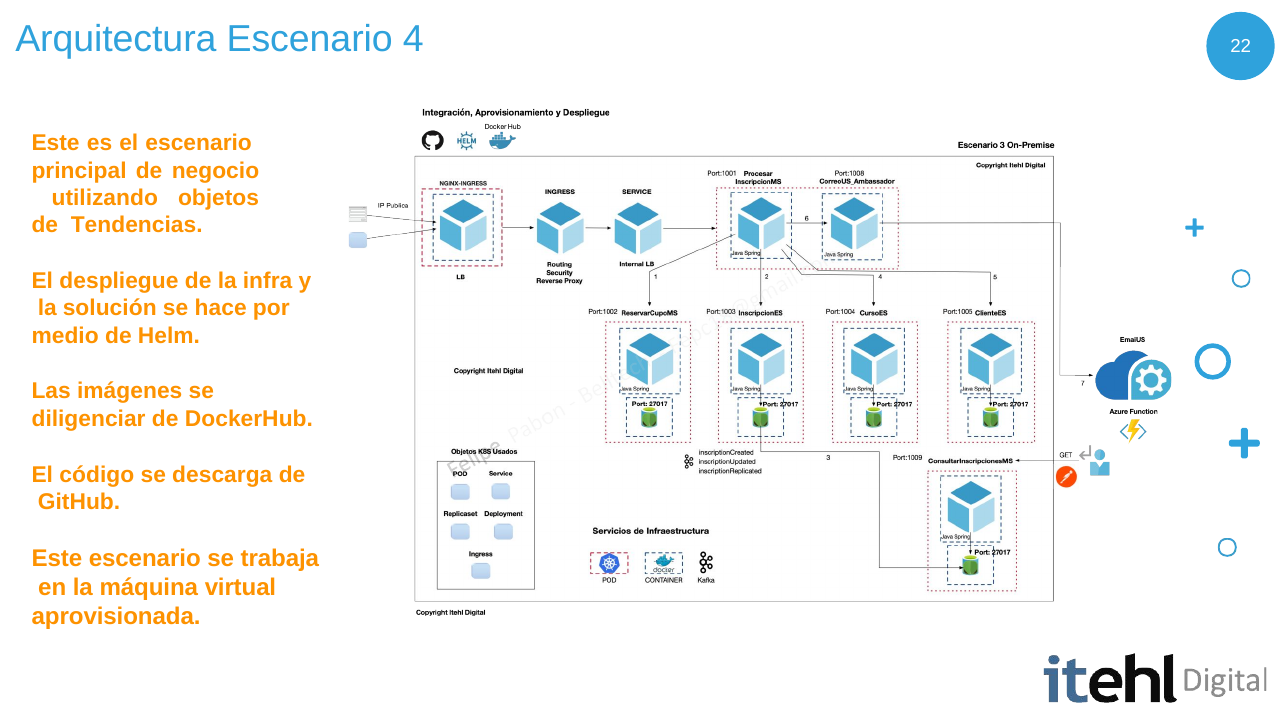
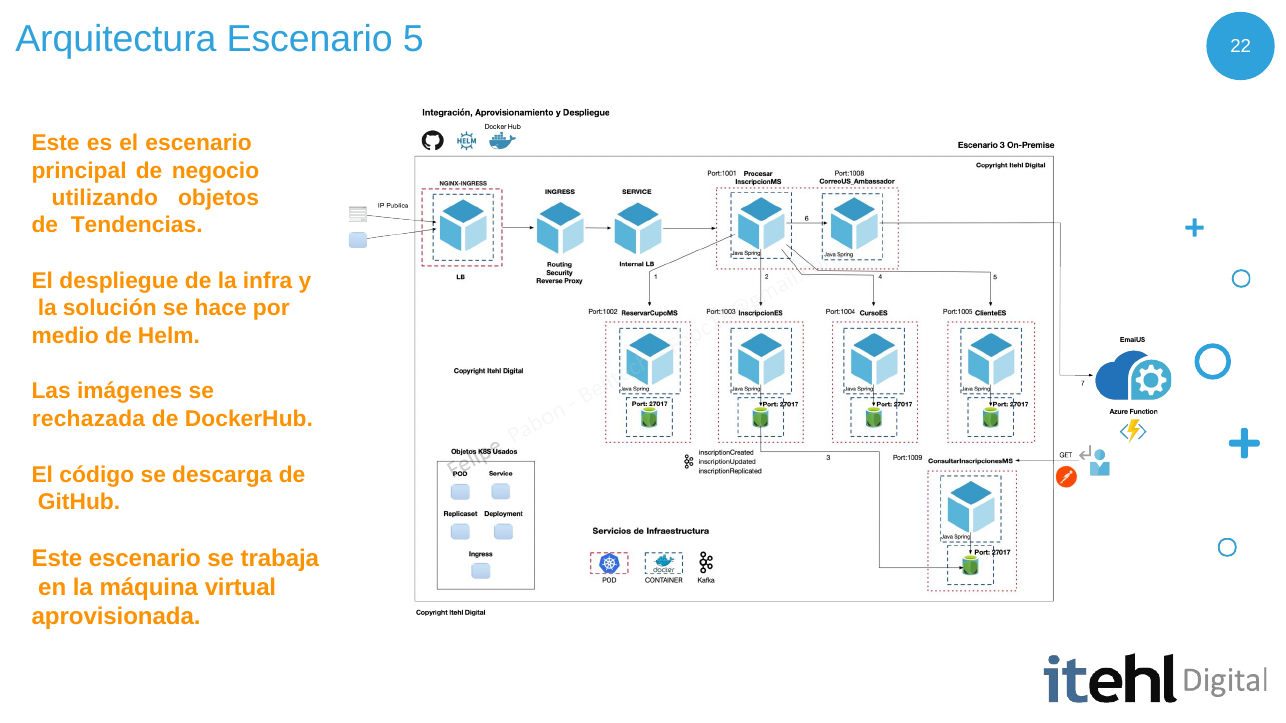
4: 4 -> 5 (413, 39)
diligenciar: diligenciar -> rechazada (88, 419)
